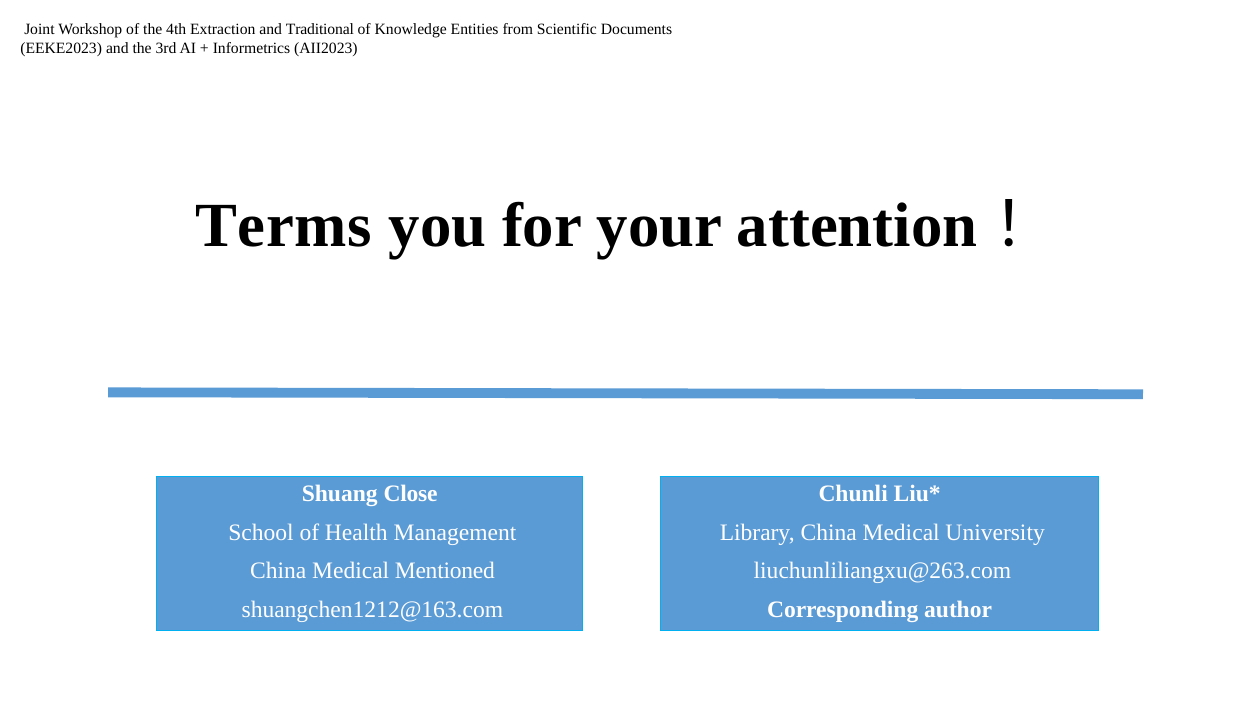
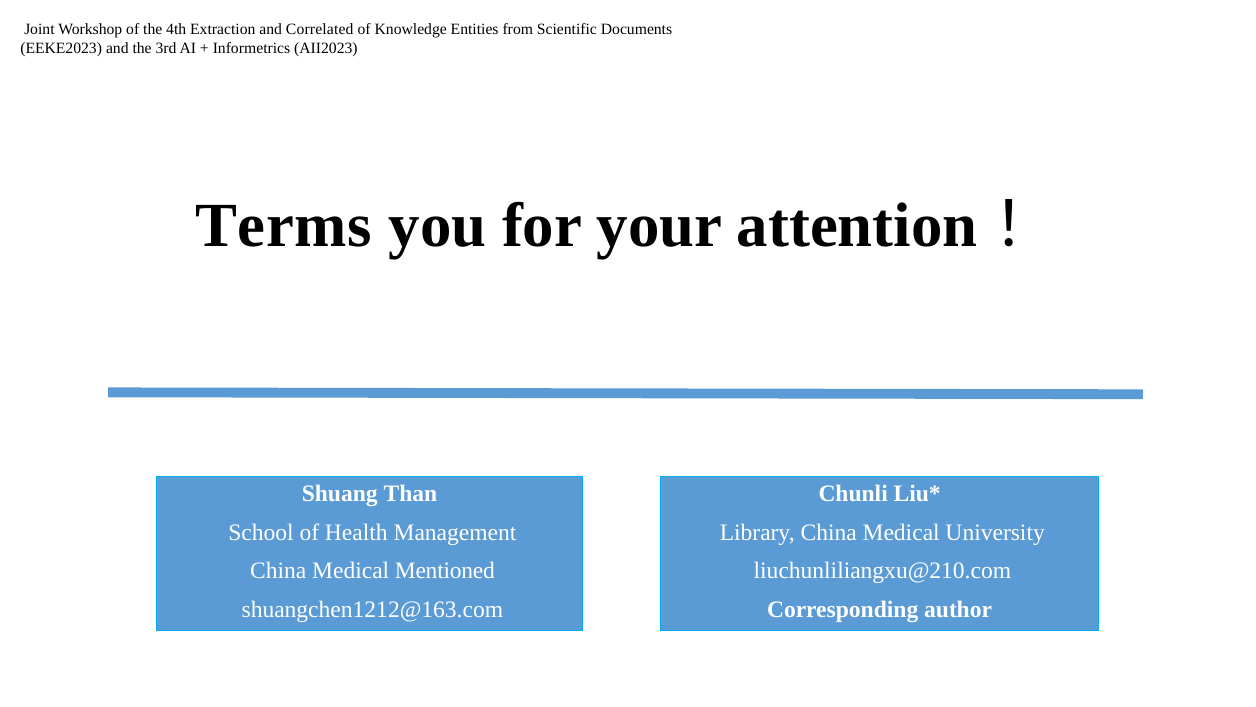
Traditional: Traditional -> Correlated (320, 30)
Close: Close -> Than (410, 494)
liuchunliliangxu@263.com: liuchunliliangxu@263.com -> liuchunliliangxu@210.com (882, 571)
